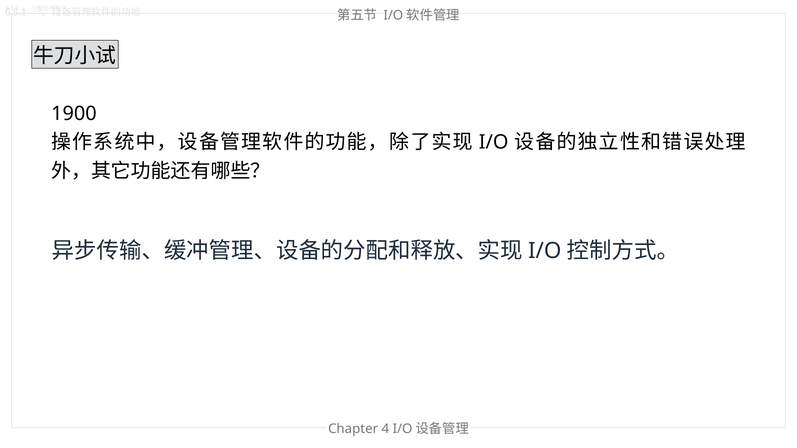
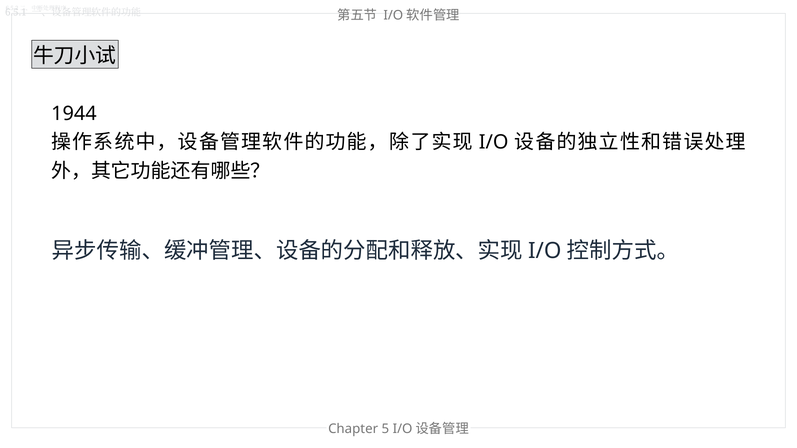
1900: 1900 -> 1944 (74, 114)
4: 4 -> 5 (385, 429)
